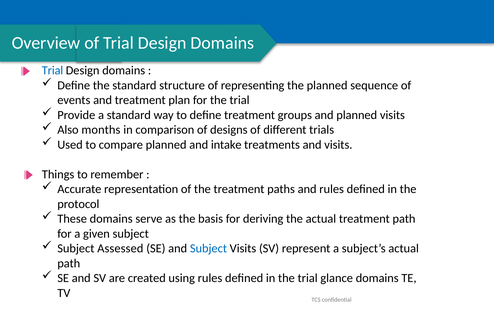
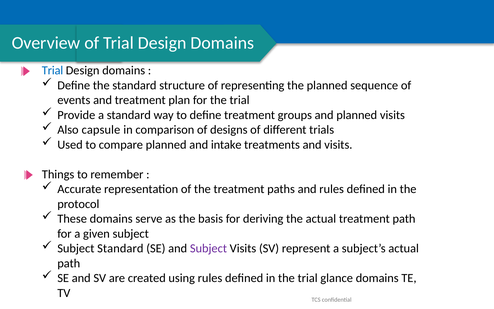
months: months -> capsule (101, 130)
Subject Assessed: Assessed -> Standard (120, 248)
Subject colour: blue -> purple (208, 248)
